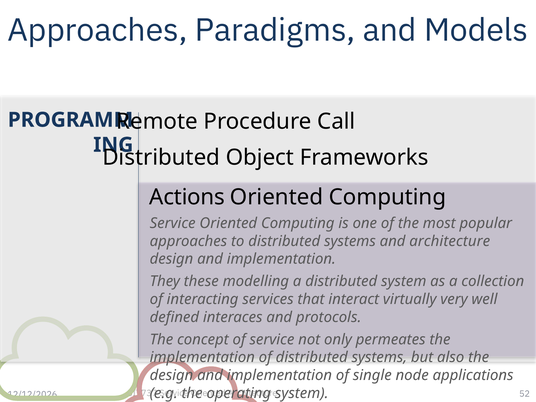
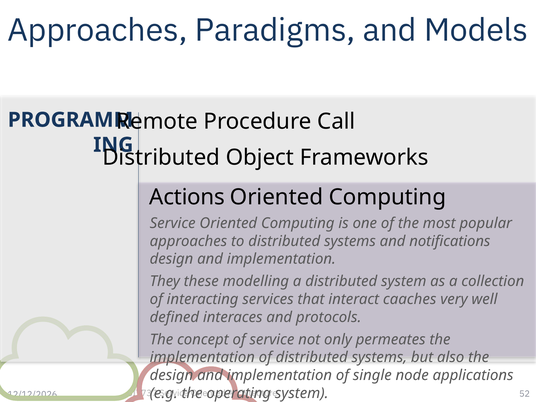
and architecture: architecture -> notifications (450, 241)
virtually: virtually -> caaches (410, 299)
